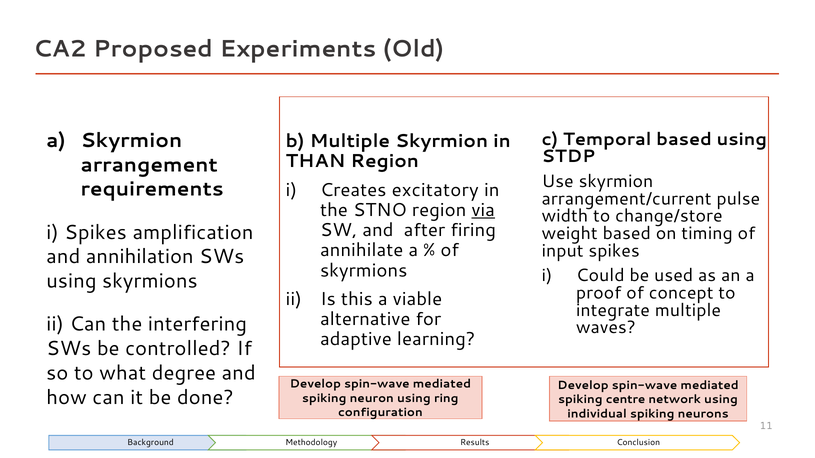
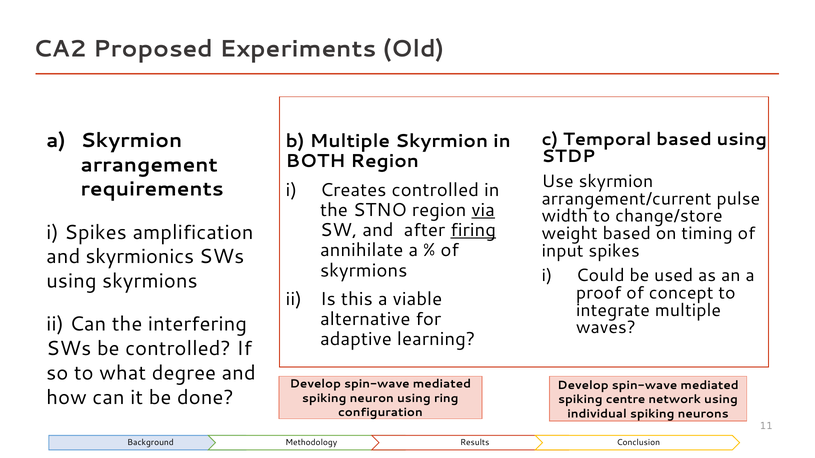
THAN: THAN -> BOTH (316, 161)
Creates excitatory: excitatory -> controlled (435, 190)
firing underline: none -> present (473, 230)
annihilation: annihilation -> skyrmionics (140, 257)
